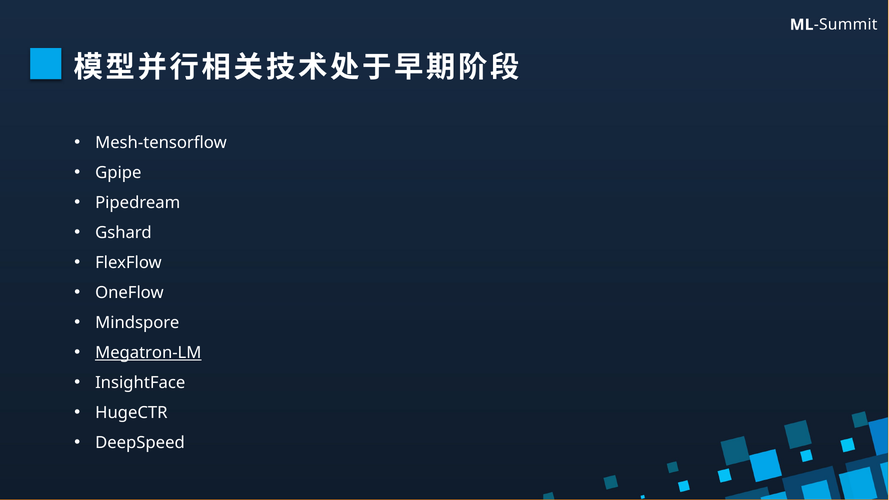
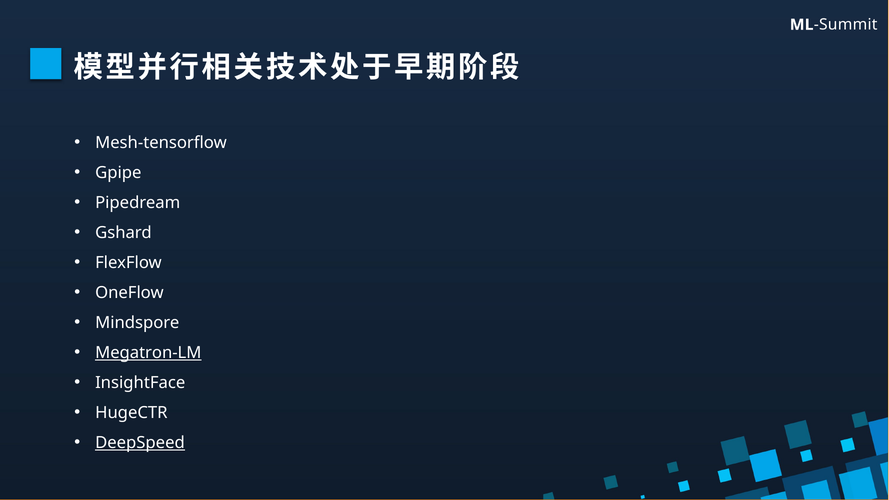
DeepSpeed underline: none -> present (140, 443)
